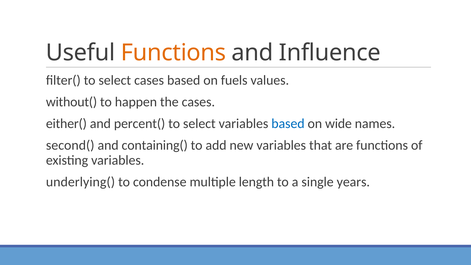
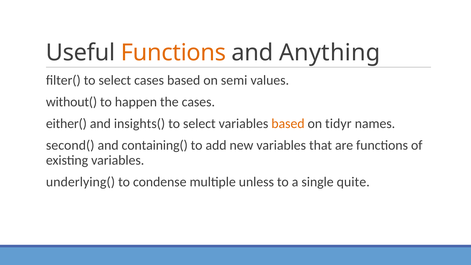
Influence: Influence -> Anything (330, 53)
fuels: fuels -> semi (234, 80)
percent(: percent( -> insights( (140, 124)
based colour: blue -> orange (288, 124)
wide: wide -> tidyr (338, 124)
length: length -> unless (256, 182)
years: years -> quite (353, 182)
